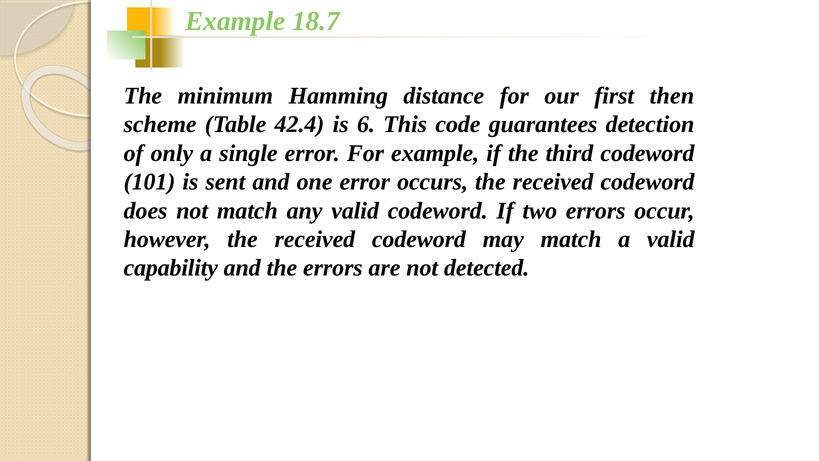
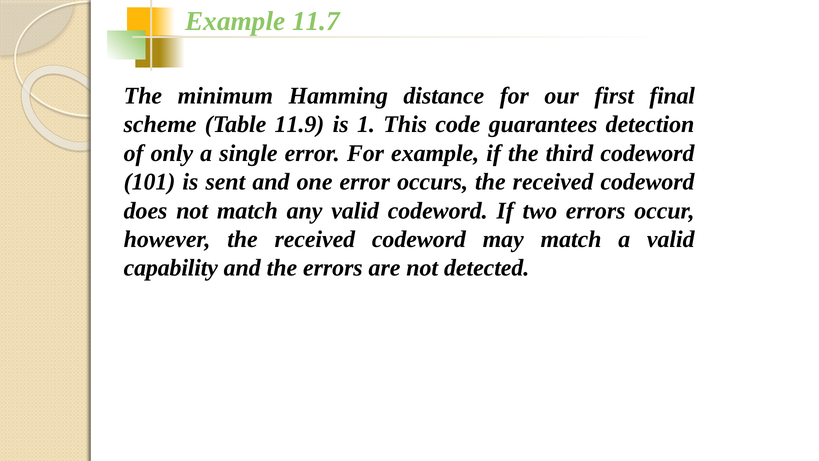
18.7: 18.7 -> 11.7 (316, 21)
then: then -> final (672, 96)
42.4: 42.4 -> 11.9 (299, 124)
6: 6 -> 1 (366, 124)
